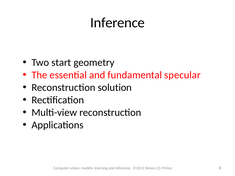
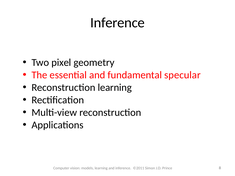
start: start -> pixel (61, 63)
Reconstruction solution: solution -> learning (115, 88)
